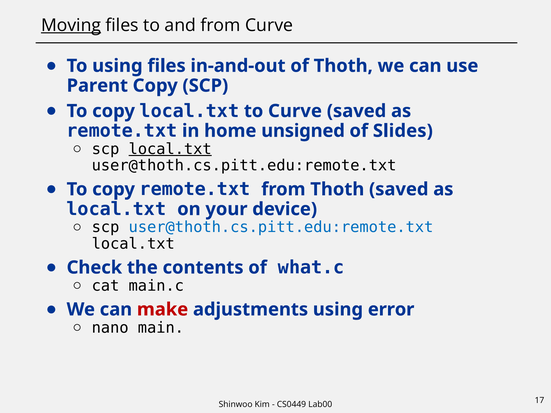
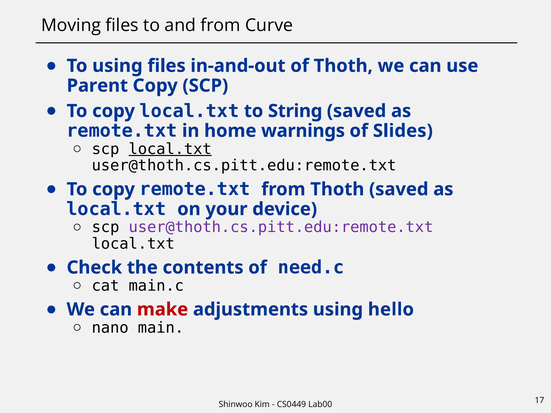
Moving underline: present -> none (71, 25)
to Curve: Curve -> String (295, 111)
unsigned: unsigned -> warnings (303, 131)
user@thoth.cs.pitt.edu:remote.txt colour: blue -> purple (281, 227)
what.c: what.c -> need.c (311, 268)
error: error -> hello (391, 310)
